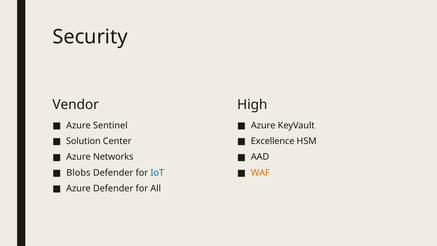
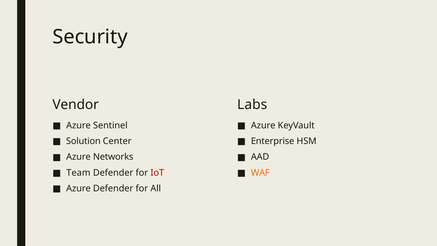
High: High -> Labs (252, 105)
Excellence: Excellence -> Enterprise (273, 141)
Blobs: Blobs -> Team (78, 173)
IoT colour: blue -> red (157, 173)
